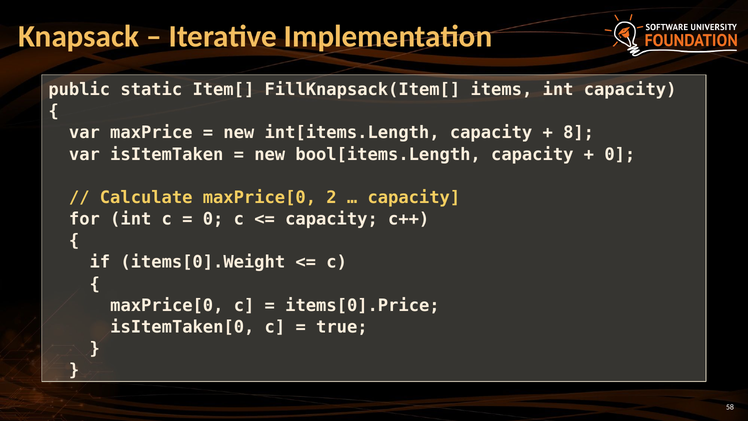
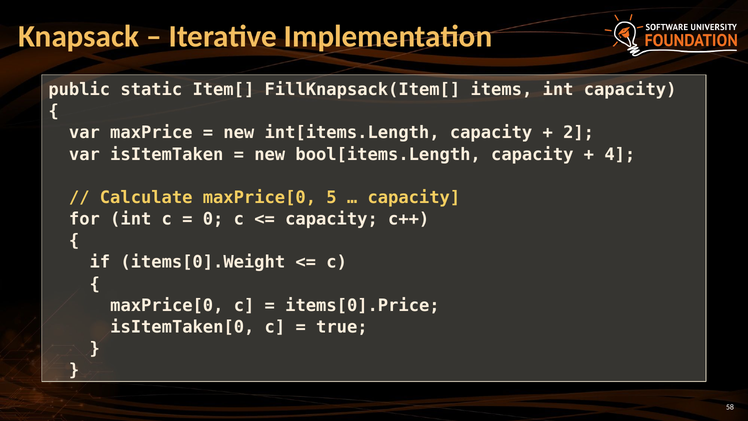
8: 8 -> 2 (579, 133)
0: 0 -> 4 (620, 154)
2: 2 -> 5 (332, 197)
